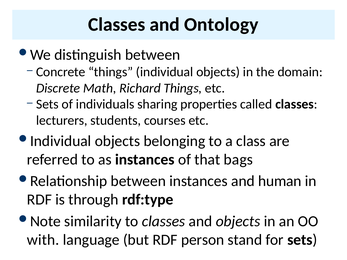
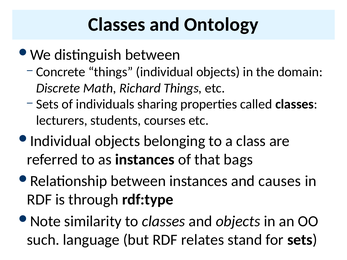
human: human -> causes (280, 181)
with: with -> such (43, 240)
person: person -> relates (203, 240)
